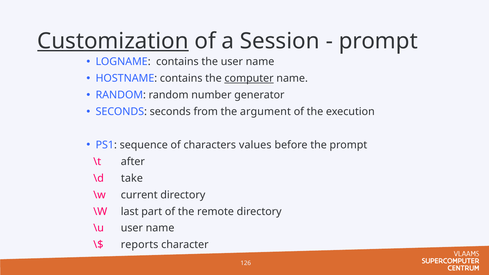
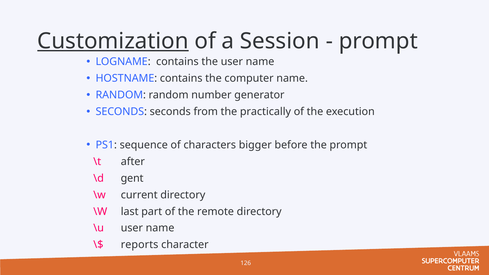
computer underline: present -> none (249, 78)
argument: argument -> practically (265, 112)
values: values -> bigger (255, 145)
take: take -> gent (132, 178)
